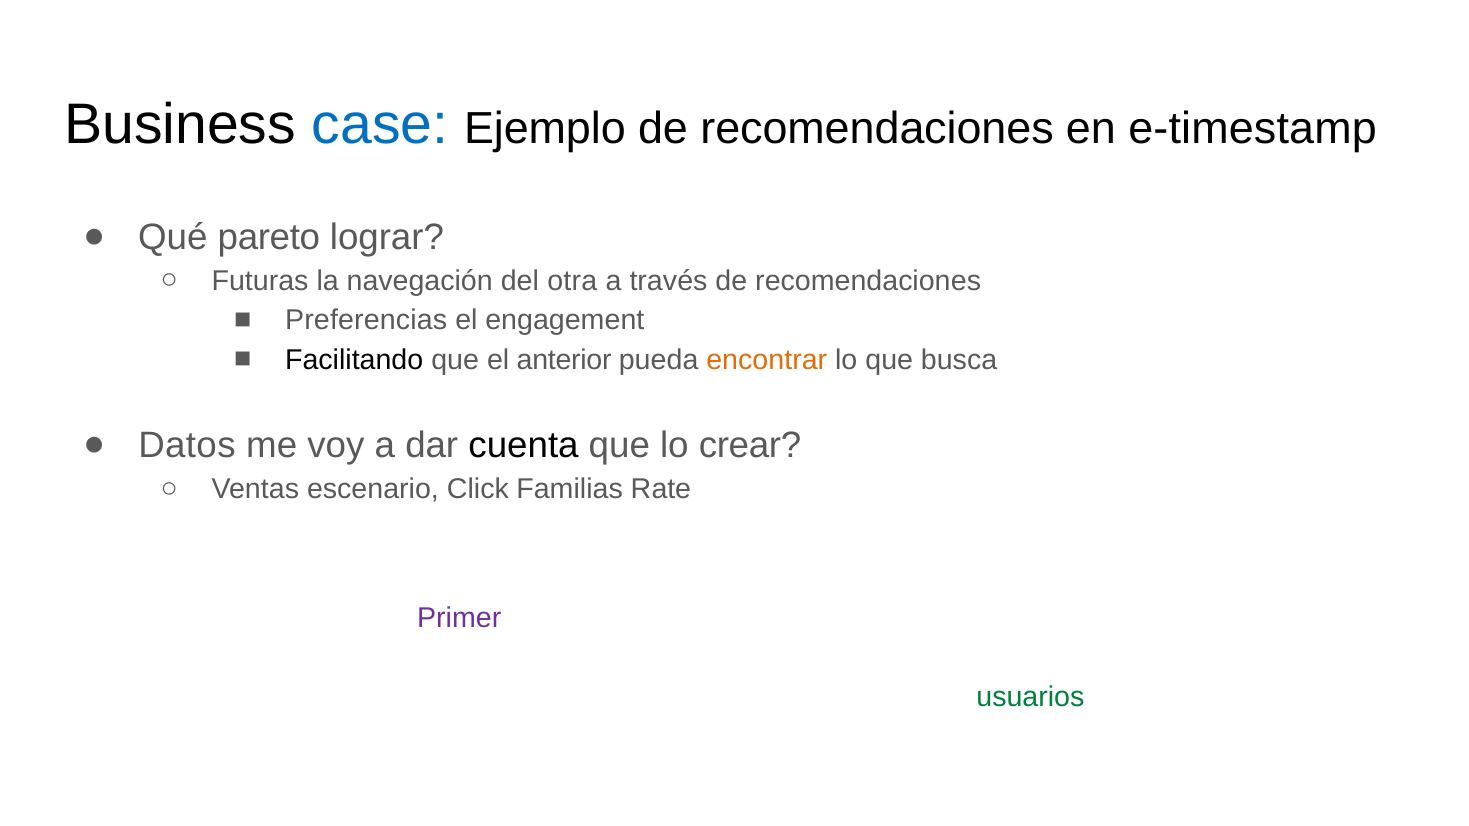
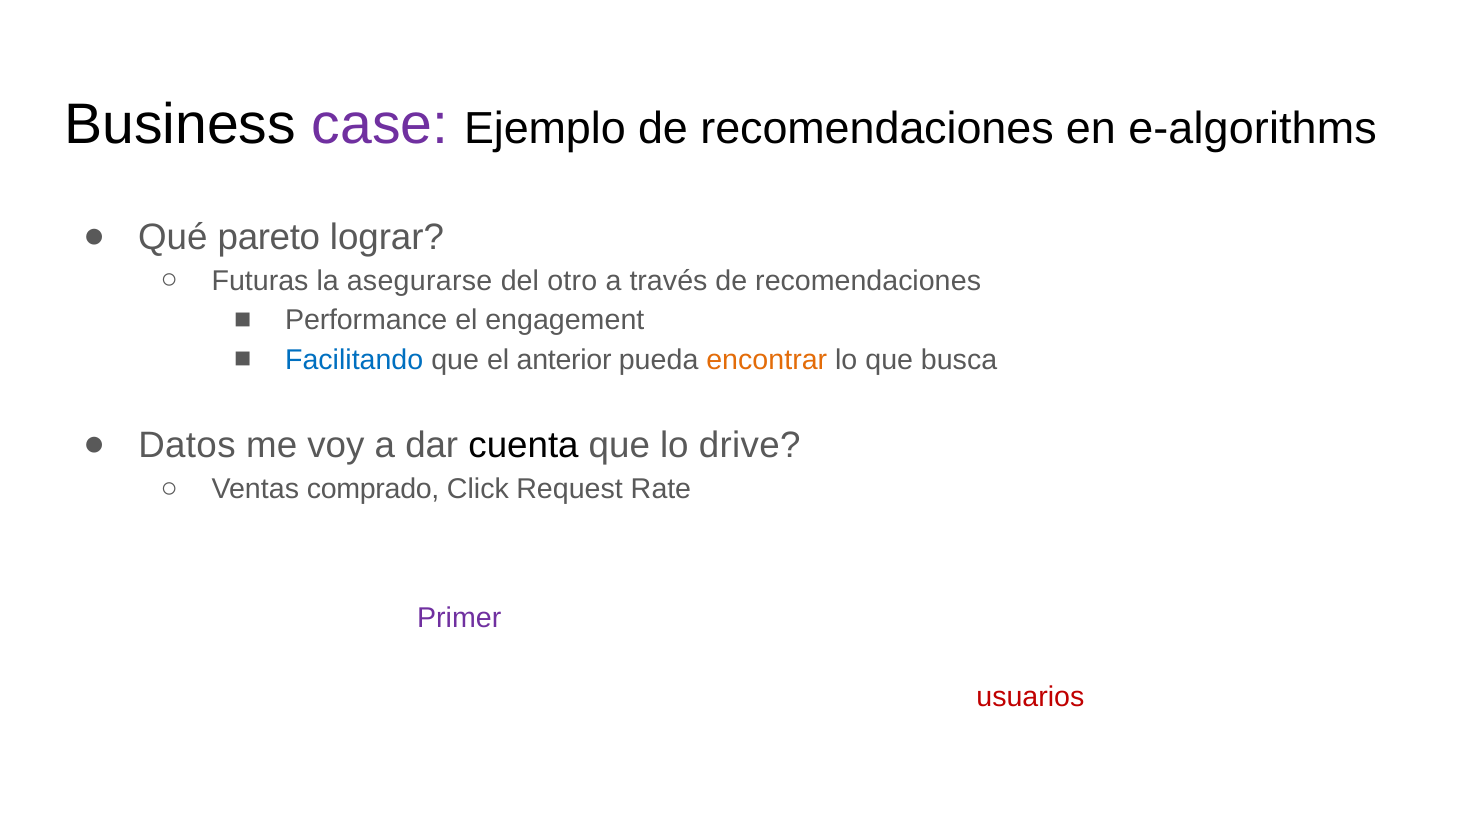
case colour: blue -> purple (380, 124)
e-timestamp: e-timestamp -> e-algorithms (1253, 129)
la navegación: navegación -> asegurarse (420, 281)
otra: otra -> otro (572, 281)
Preferencias: Preferencias -> Performance (366, 321)
Facilitando colour: black -> blue (354, 360)
crear: crear -> drive (750, 446)
escenario: escenario -> comprado (373, 489)
Familias: Familias -> Request (570, 489)
usuarios colour: green -> red (1030, 698)
